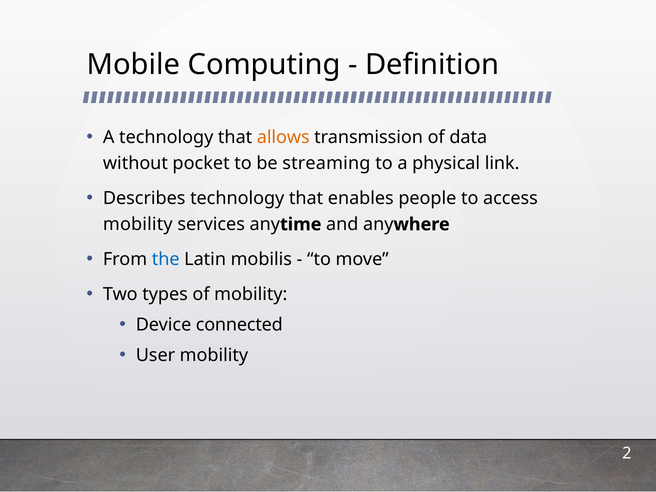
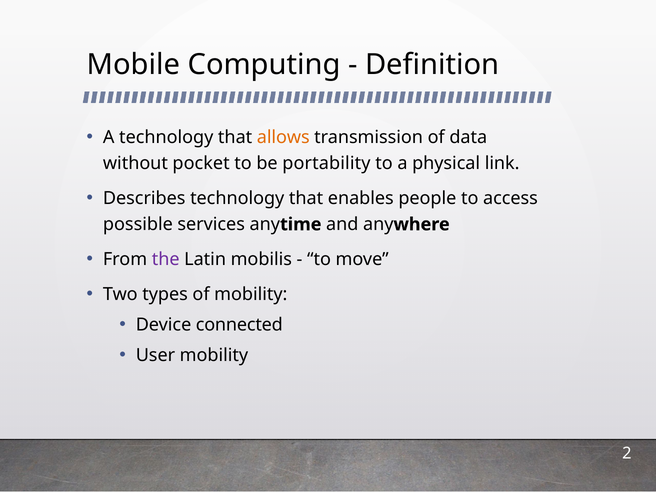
streaming: streaming -> portability (326, 163)
mobility: mobility -> possible (138, 224)
the colour: blue -> purple (166, 259)
